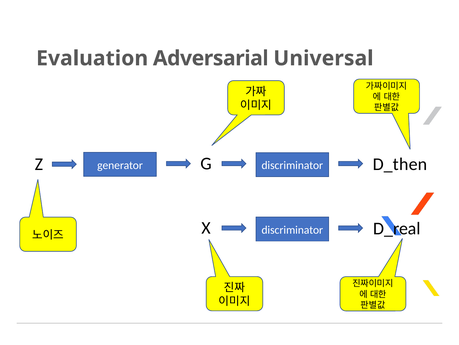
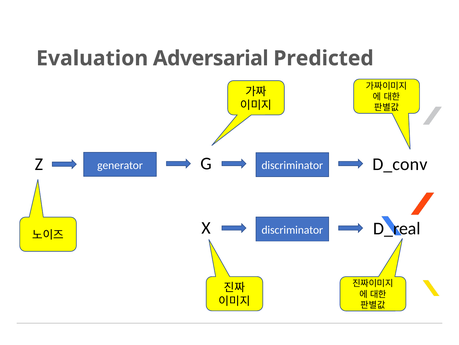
Universal: Universal -> Predicted (324, 58)
D_then: D_then -> D_conv (400, 164)
